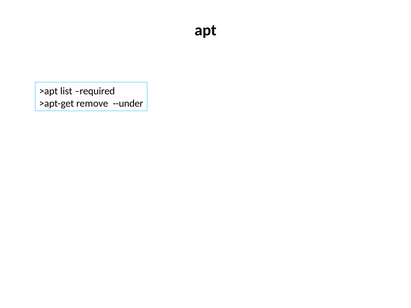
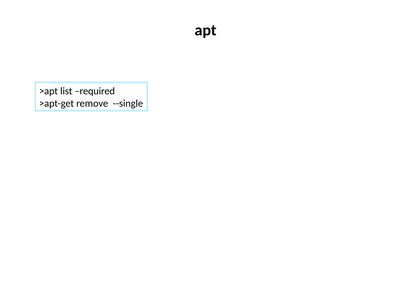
--under: --under -> --single (128, 103)
